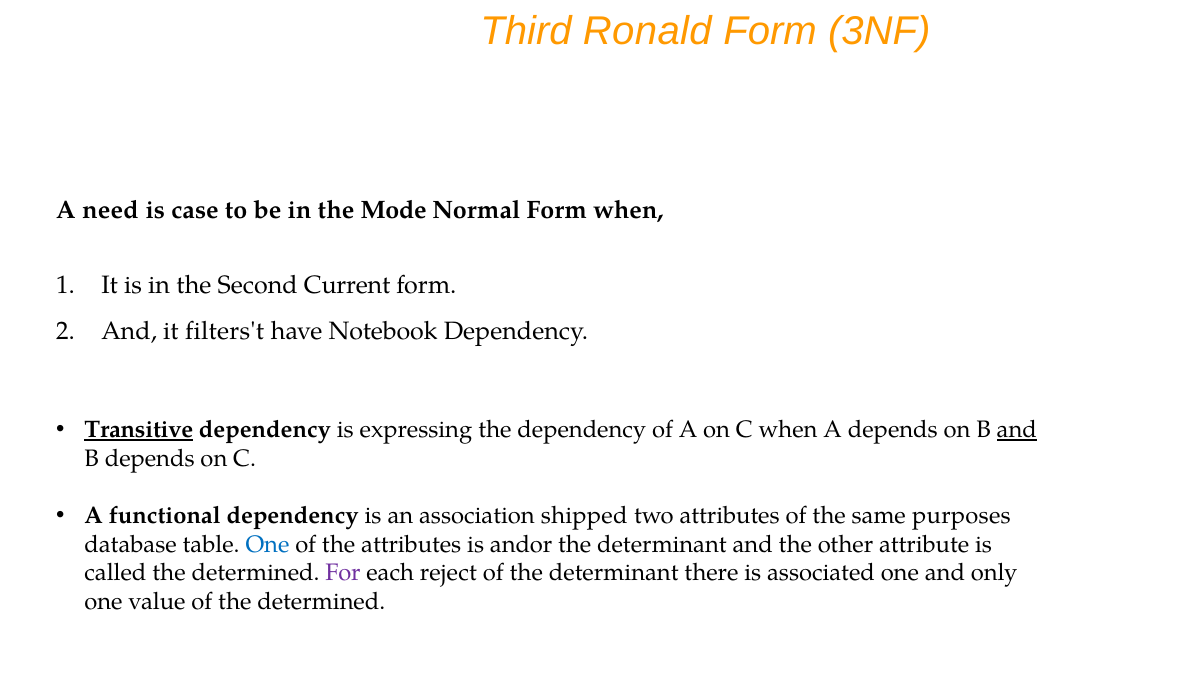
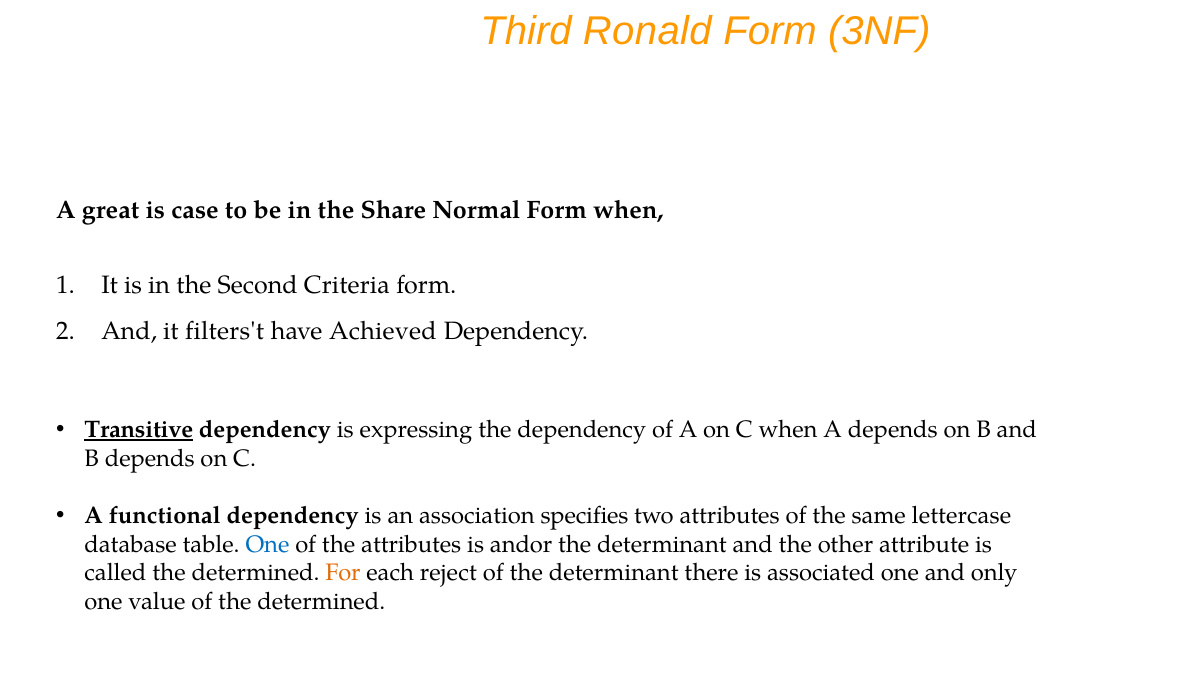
need: need -> great (111, 210)
Mode: Mode -> Share (393, 210)
Current: Current -> Criteria (347, 286)
Notebook: Notebook -> Achieved (383, 331)
and underline: present -> none (1017, 430)
shipped: shipped -> specifies (585, 515)
purposes: purposes -> lettercase (962, 515)
For colour: purple -> orange (343, 573)
